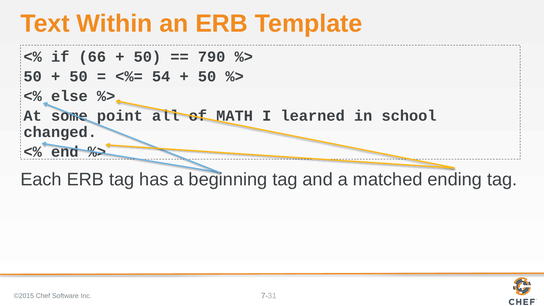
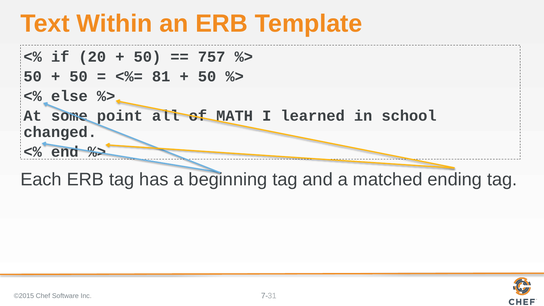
66: 66 -> 20 (92, 57)
790: 790 -> 757 (212, 57)
54: 54 -> 81 (161, 76)
